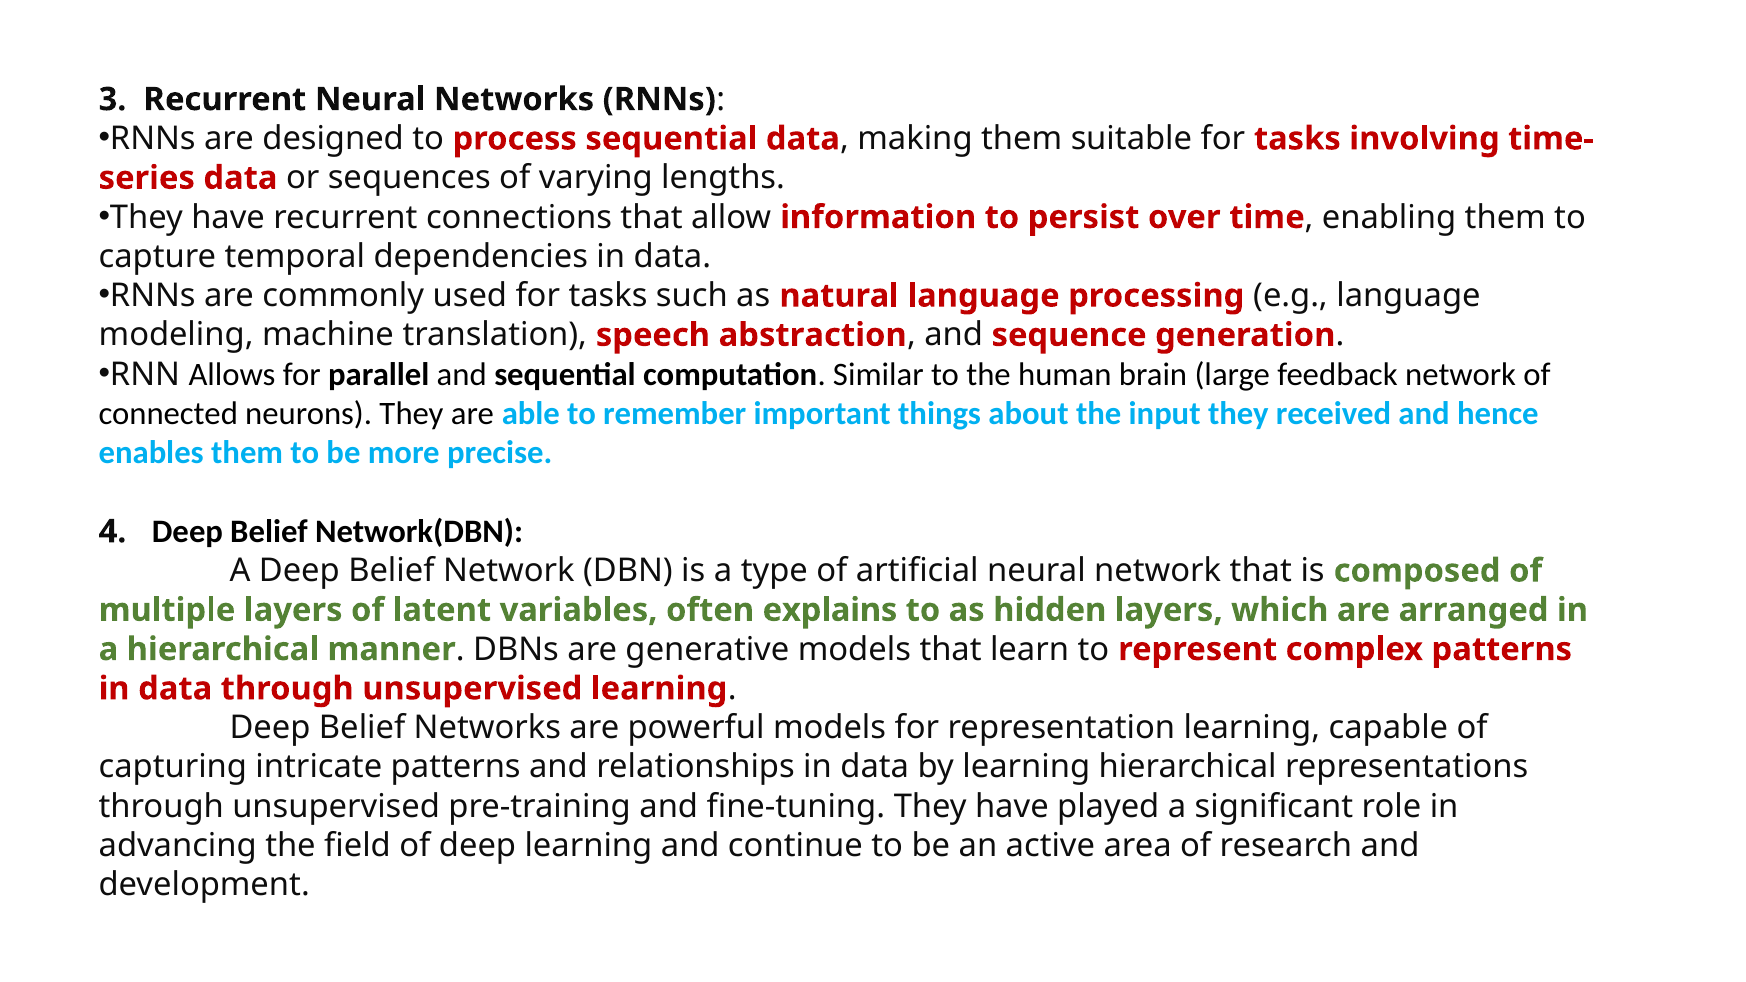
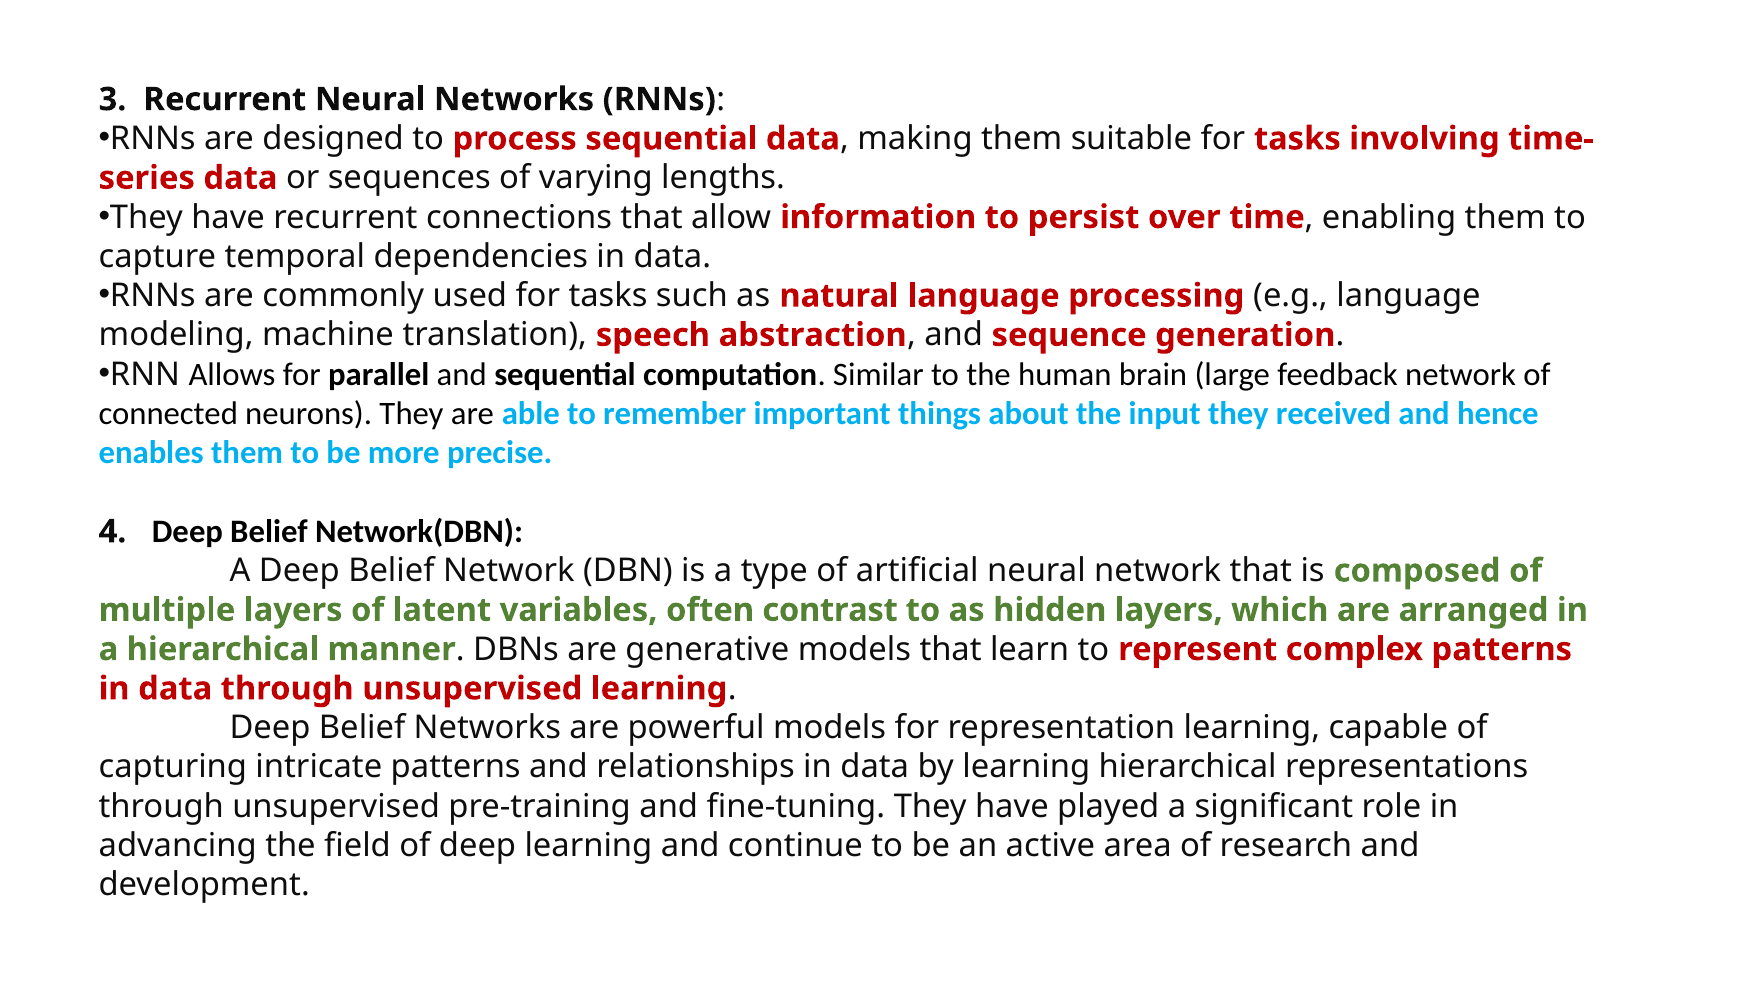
explains: explains -> contrast (830, 610)
